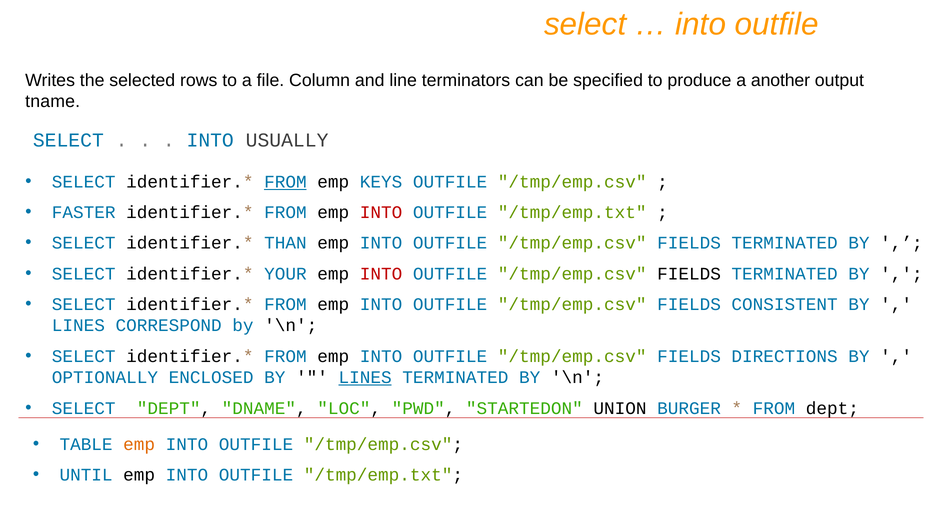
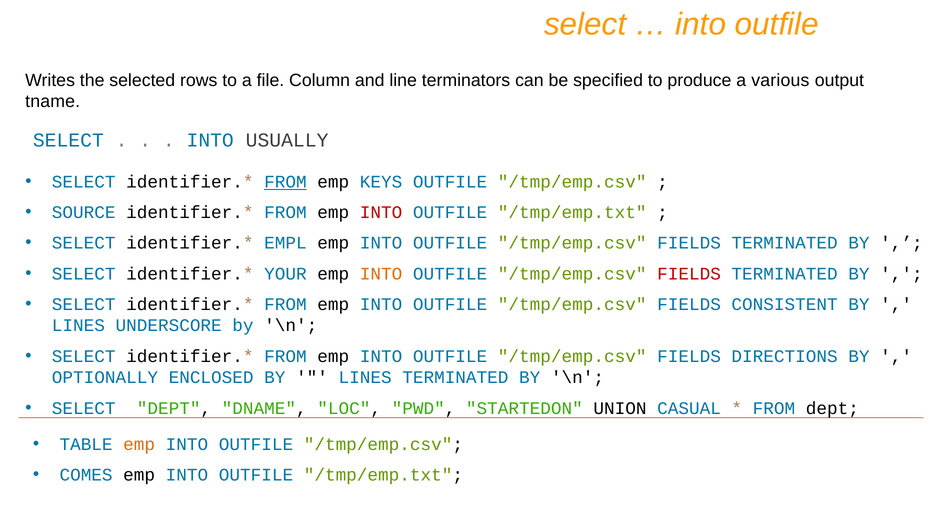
another: another -> various (780, 80)
FASTER: FASTER -> SOURCE (84, 212)
THAN: THAN -> EMPL (285, 243)
INTO colour: red -> orange (381, 274)
FIELDS colour: black -> red (689, 274)
CORRESPOND: CORRESPOND -> UNDERSCORE (169, 326)
LINES underline: present -> none (365, 378)
BURGER: BURGER -> CASUAL (689, 408)
UNTIL: UNTIL -> COMES (86, 475)
